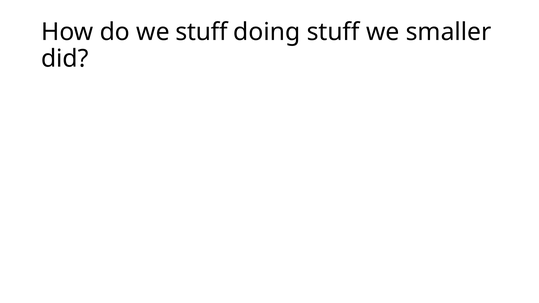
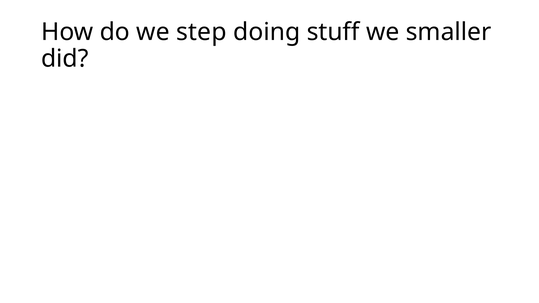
we stuff: stuff -> step (201, 32)
